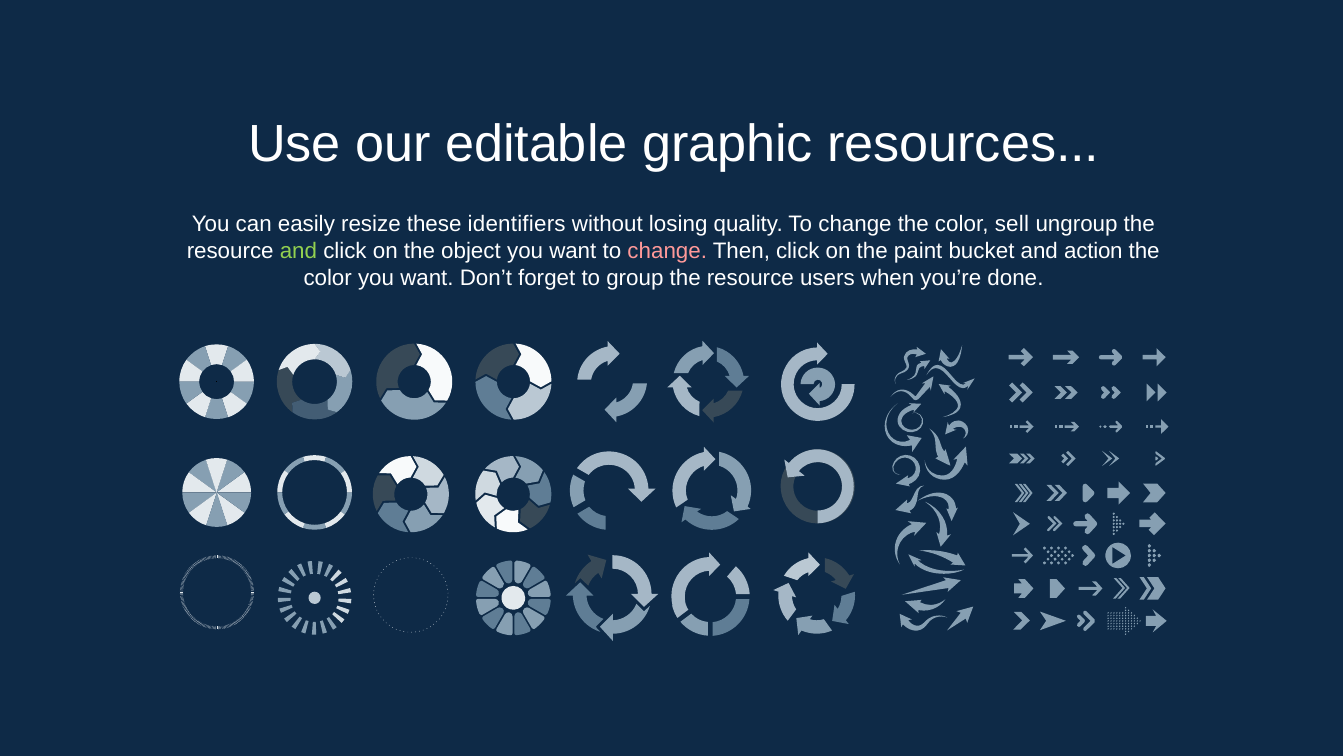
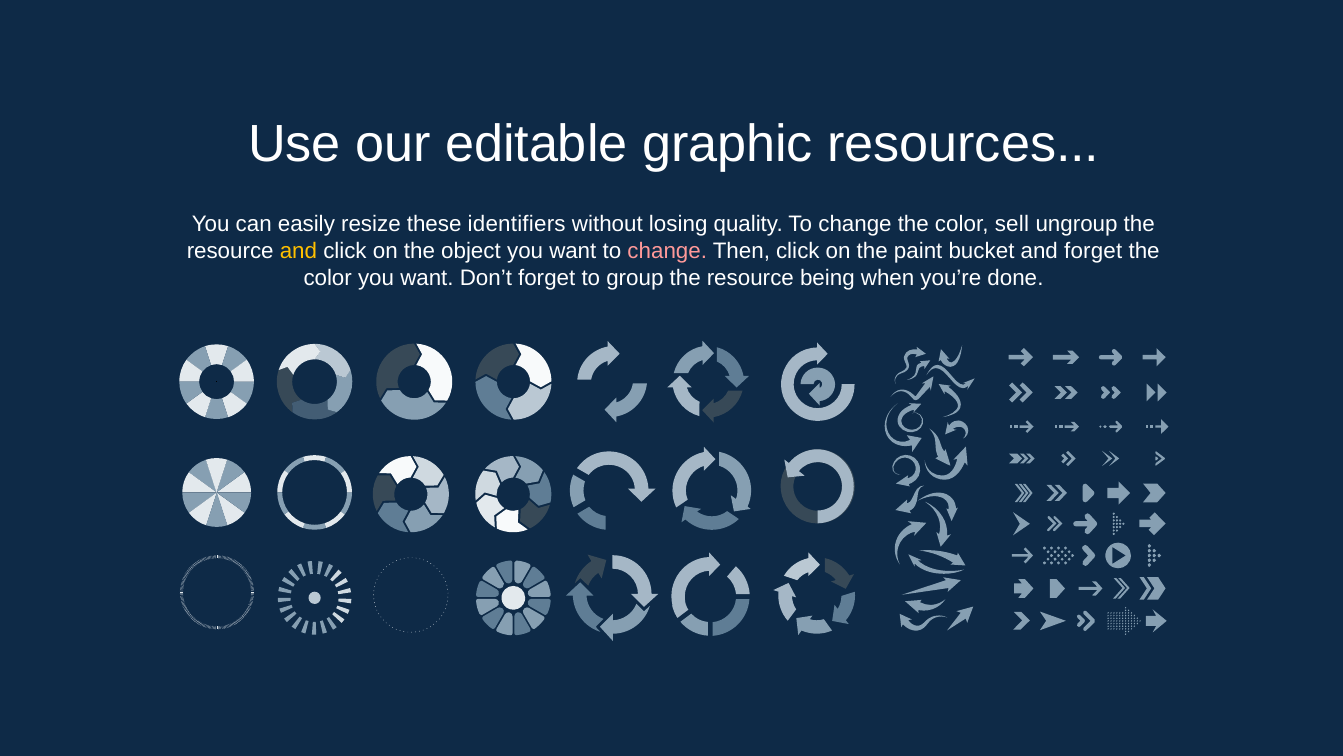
and colour: light green -> yellow (298, 251)
and action: action -> forget (1093, 251)
users: users -> being (827, 278)
